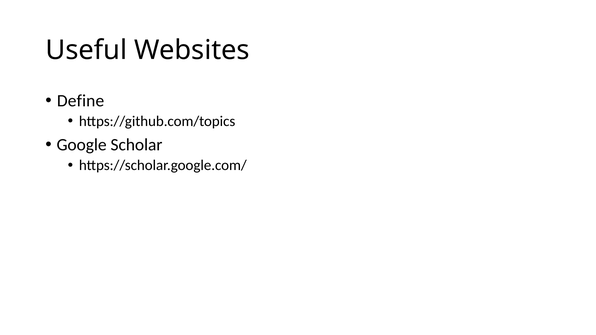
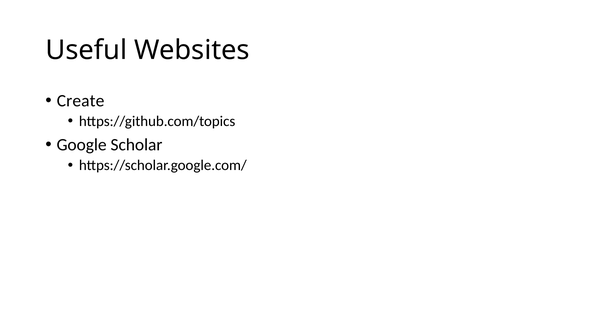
Define: Define -> Create (81, 101)
